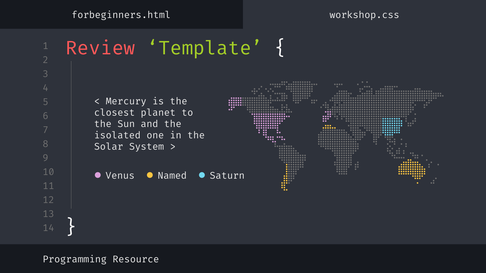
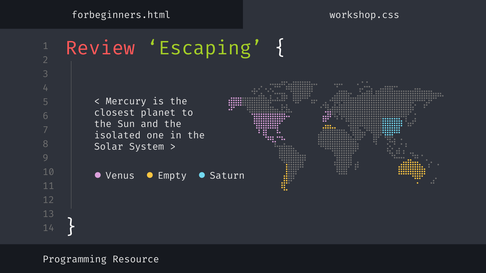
Template: Template -> Escaping (205, 49)
Named: Named -> Empty (172, 176)
